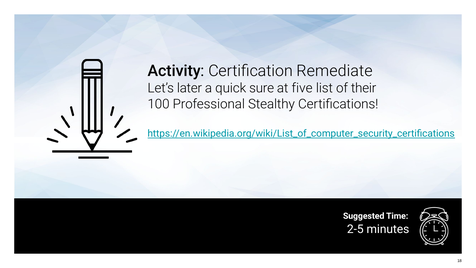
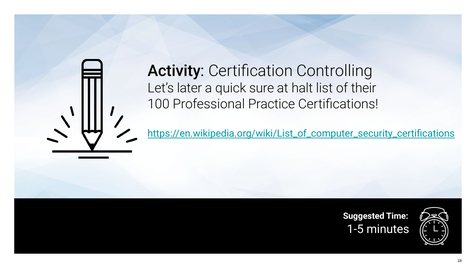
Remediate: Remediate -> Controlling (335, 71)
five: five -> halt (302, 88)
Stealthy: Stealthy -> Practice (272, 104)
2-5: 2-5 -> 1-5 (355, 229)
